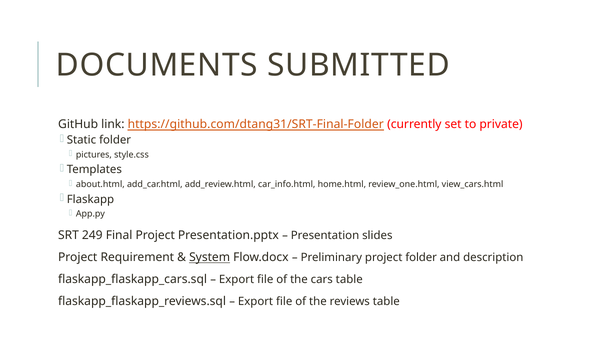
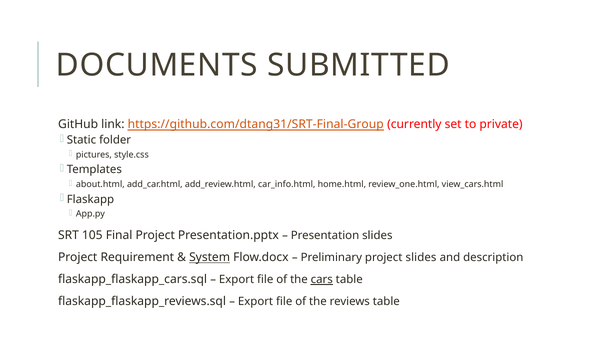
https://github.com/dtang31/SRT-Final-Folder: https://github.com/dtang31/SRT-Final-Folder -> https://github.com/dtang31/SRT-Final-Group (256, 124)
249: 249 -> 105 (92, 236)
project folder: folder -> slides (421, 258)
cars underline: none -> present (322, 280)
